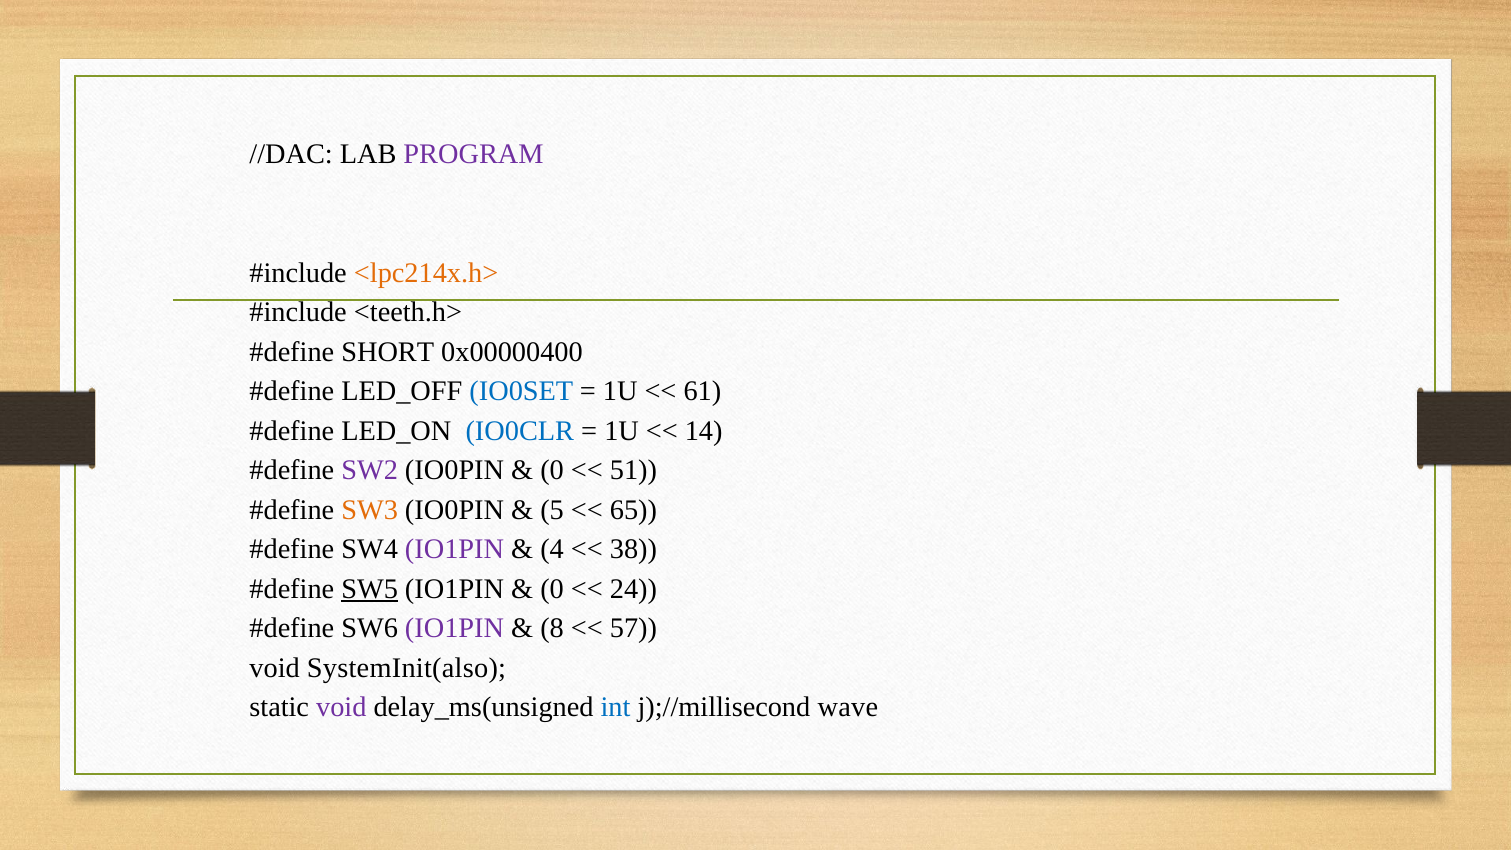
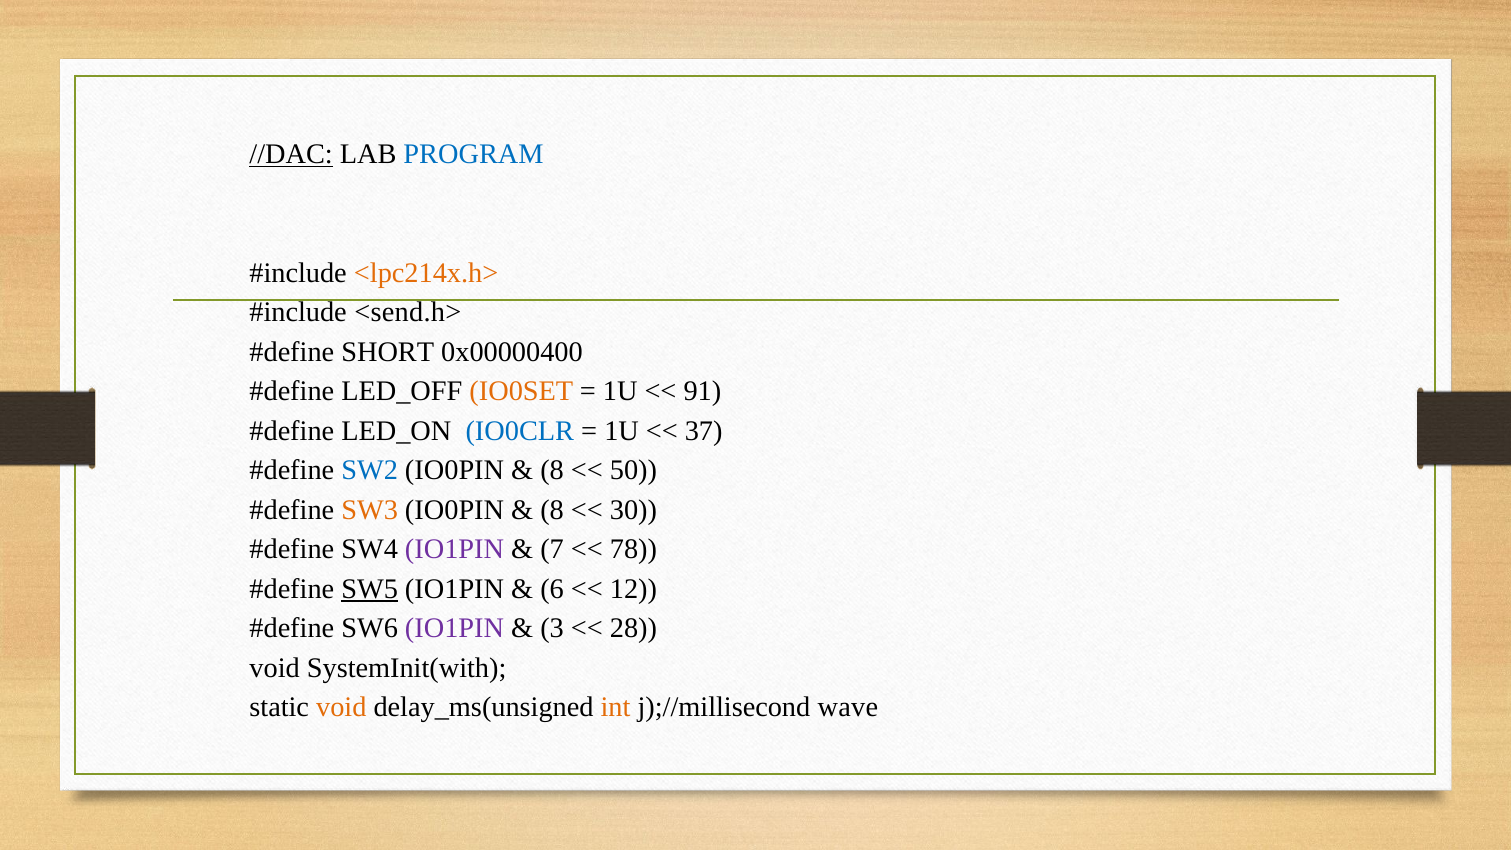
//DAC underline: none -> present (291, 154)
PROGRAM colour: purple -> blue (474, 154)
<teeth.h>: <teeth.h> -> <send.h> (408, 312)
IO0SET colour: blue -> orange (521, 391)
61: 61 -> 91 (702, 391)
14: 14 -> 37 (704, 431)
SW2 colour: purple -> blue (370, 470)
0: 0 -> 8 (552, 470)
51: 51 -> 50 (633, 470)
5: 5 -> 8 (552, 510)
65: 65 -> 30 (633, 510)
4: 4 -> 7 (552, 549)
38: 38 -> 78 (633, 549)
0: 0 -> 6 (552, 589)
24: 24 -> 12 (633, 589)
8: 8 -> 3 (552, 628)
57: 57 -> 28 (633, 628)
SystemInit(also: SystemInit(also -> SystemInit(with (407, 668)
void colour: purple -> orange (341, 707)
int colour: blue -> orange (616, 707)
